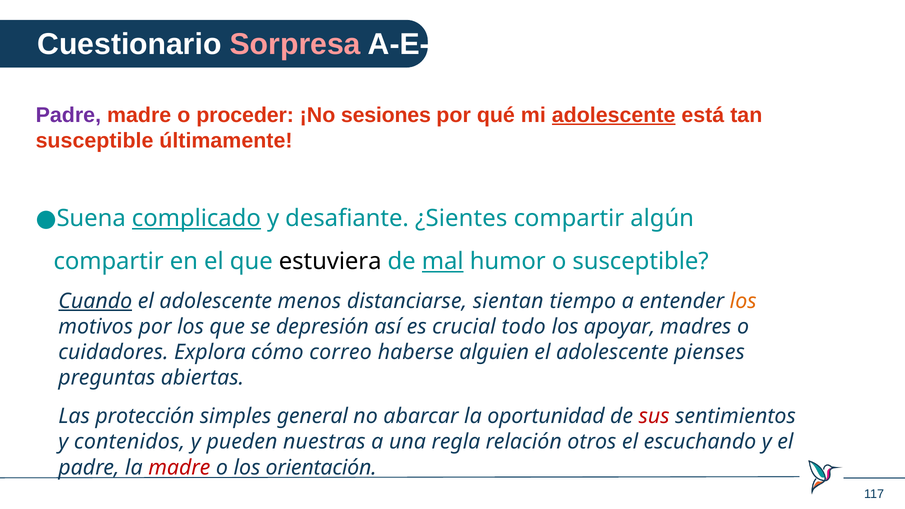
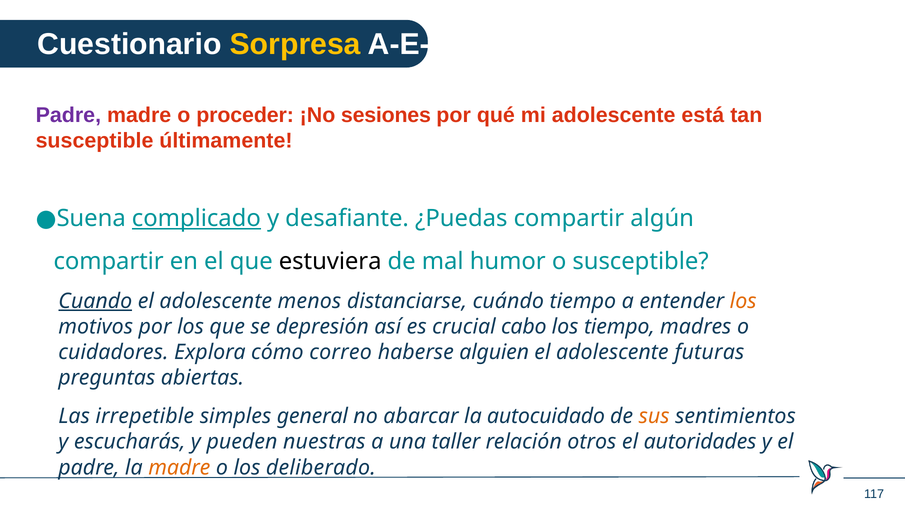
Sorpresa colour: pink -> yellow (295, 44)
adolescente underline: present -> none (614, 115)
¿Sientes: ¿Sientes -> ¿Puedas (461, 219)
mal underline: present -> none (443, 261)
sientan: sientan -> cuándo (508, 301)
todo: todo -> cabo (524, 327)
los apoyar: apoyar -> tiempo (619, 327)
pienses: pienses -> futuras (709, 352)
protección: protección -> irrepetible (145, 416)
oportunidad: oportunidad -> autocuidado (546, 416)
sus colour: red -> orange (654, 416)
contenidos: contenidos -> escucharás (130, 442)
regla: regla -> taller (456, 442)
escuchando: escuchando -> autoridades (700, 442)
madre colour: red -> orange (179, 468)
orientación: orientación -> deliberado (321, 468)
